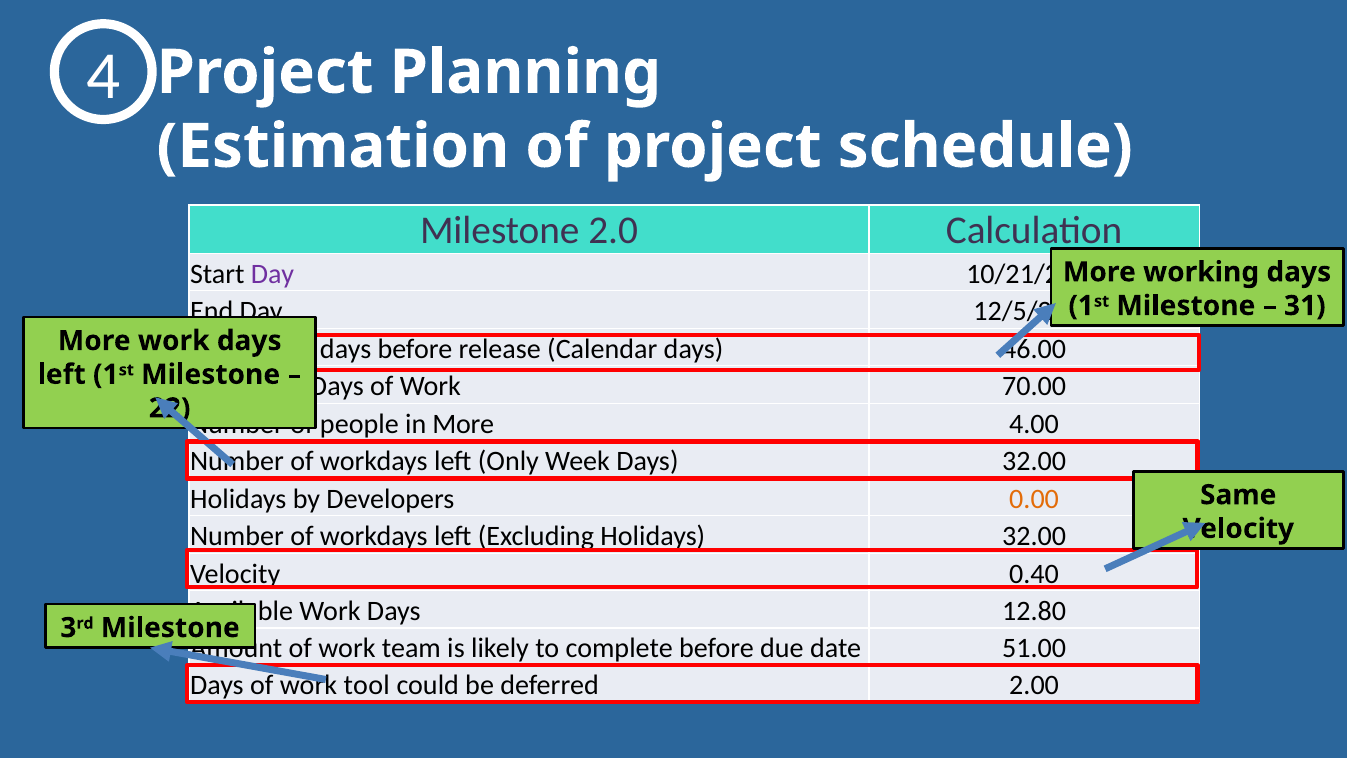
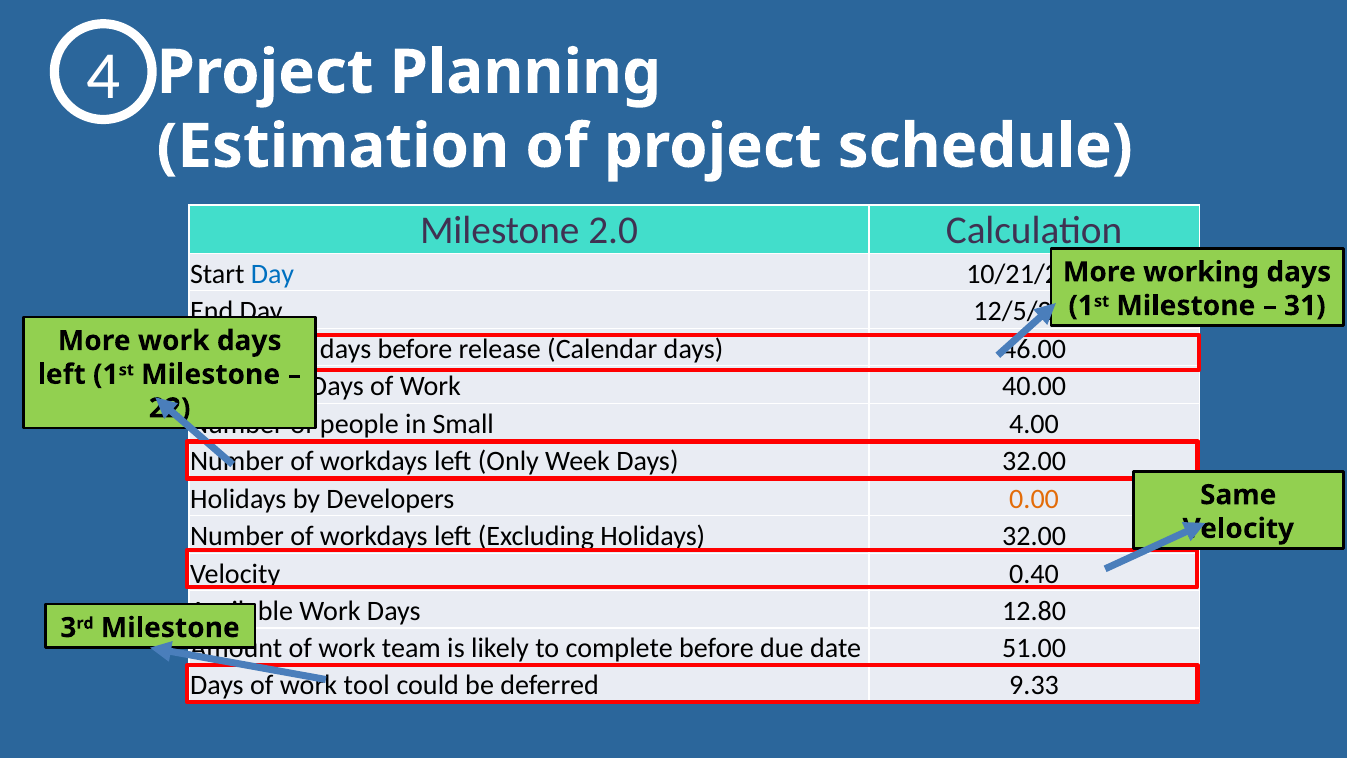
Day colour: purple -> blue (273, 274)
70.00: 70.00 -> 40.00 (1034, 386)
in More: More -> Small (463, 424)
2.00: 2.00 -> 9.33 (1034, 685)
